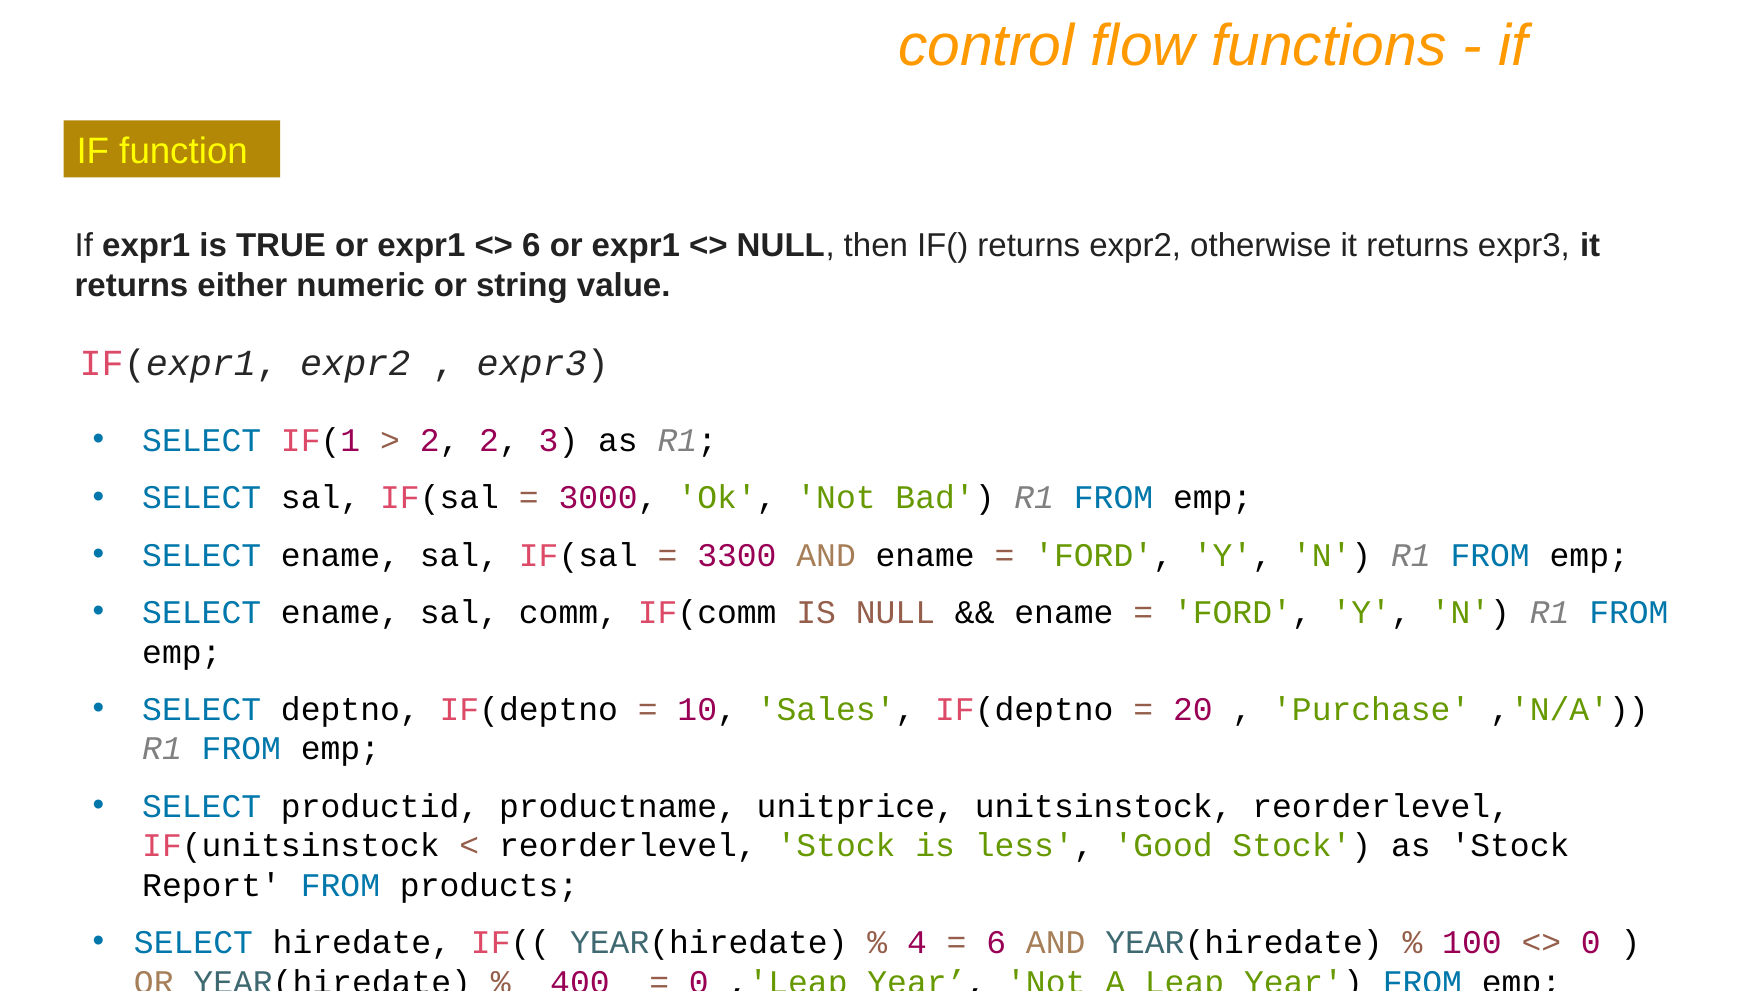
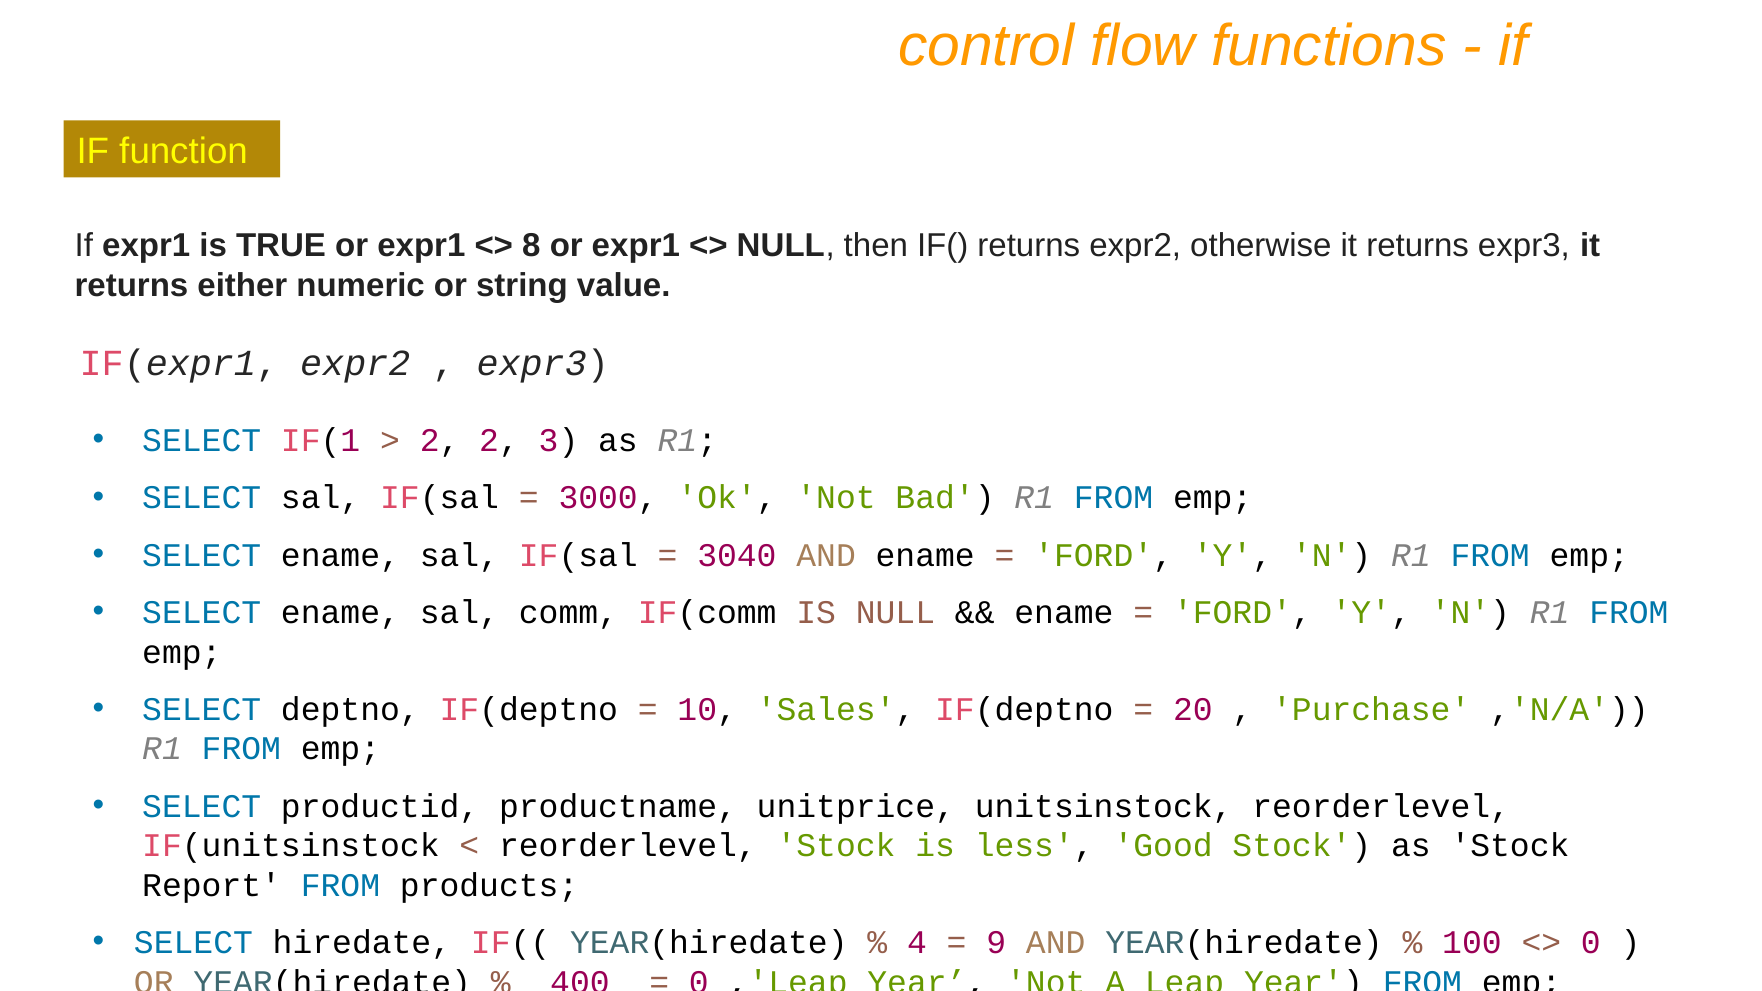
6: 6 -> 8 (531, 246)
3300: 3300 -> 3040 (737, 555)
6: 6 -> 9 (996, 943)
